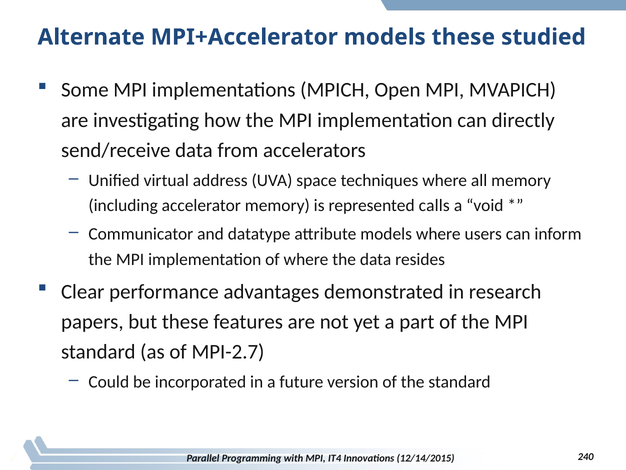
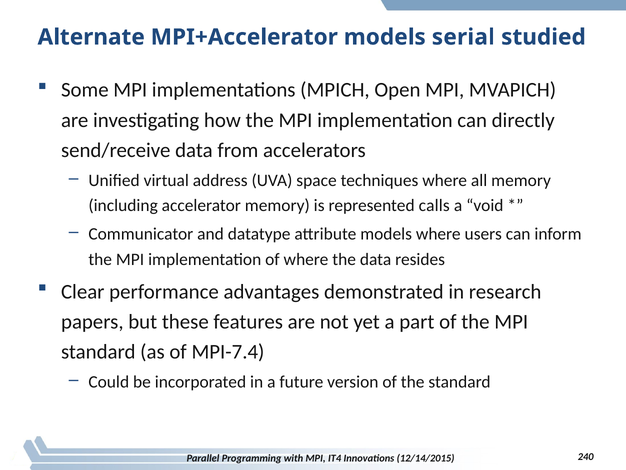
models these: these -> serial (463, 37)
MPI-2.7: MPI-2.7 -> MPI-7.4 (228, 351)
